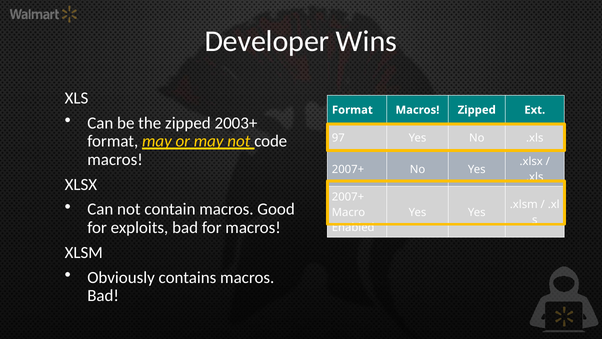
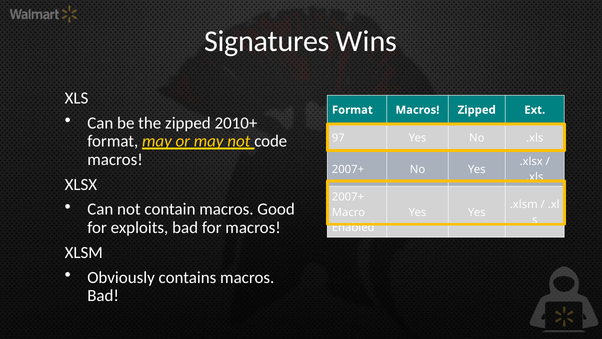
Developer: Developer -> Signatures (267, 41)
2003+: 2003+ -> 2010+ (236, 123)
